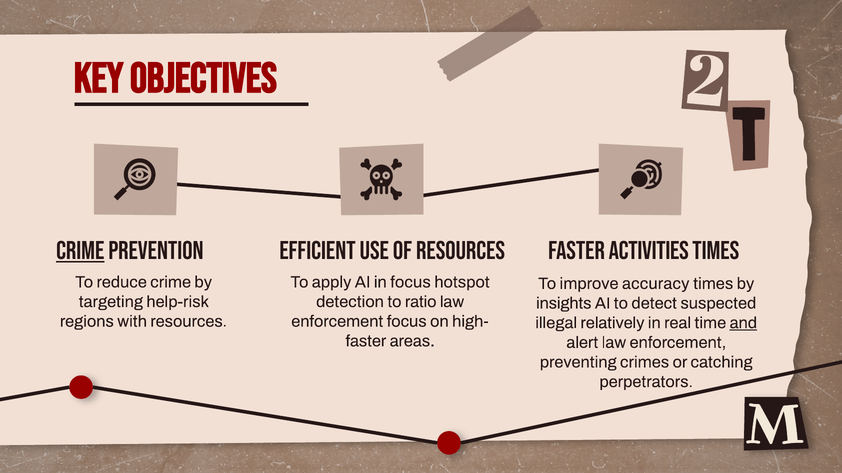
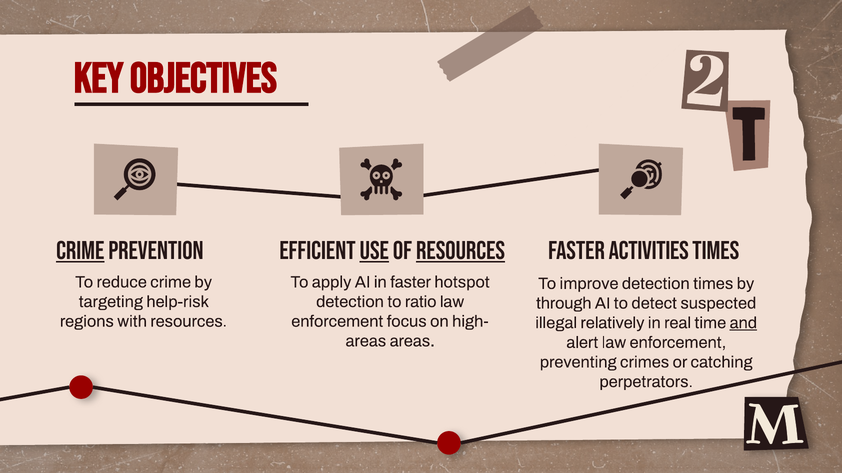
use underline: none -> present (374, 251)
resources underline: none -> present (461, 251)
in focus: focus -> faster (411, 282)
improve accuracy: accuracy -> detection (656, 284)
insights: insights -> through (564, 304)
faster: faster -> areas (366, 341)
